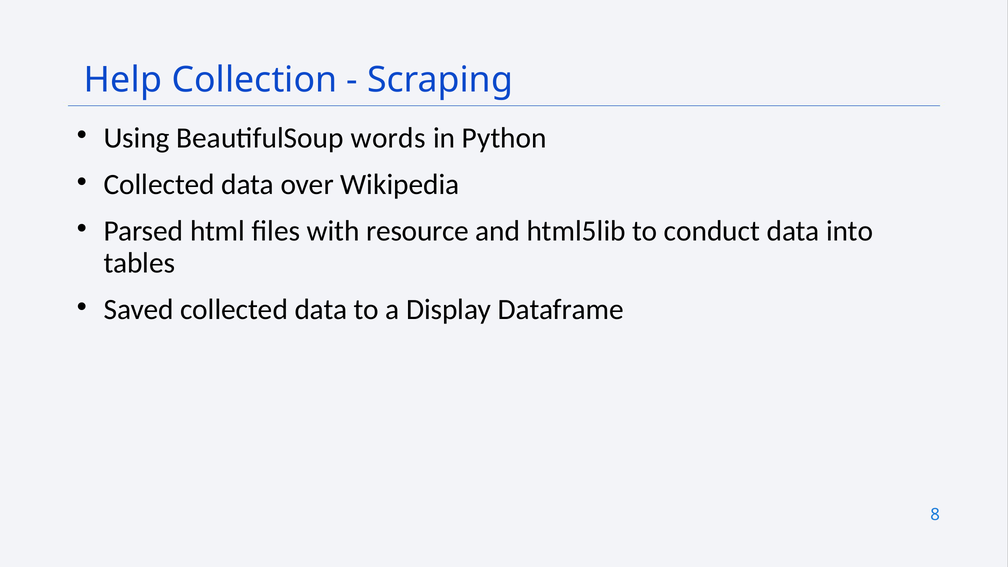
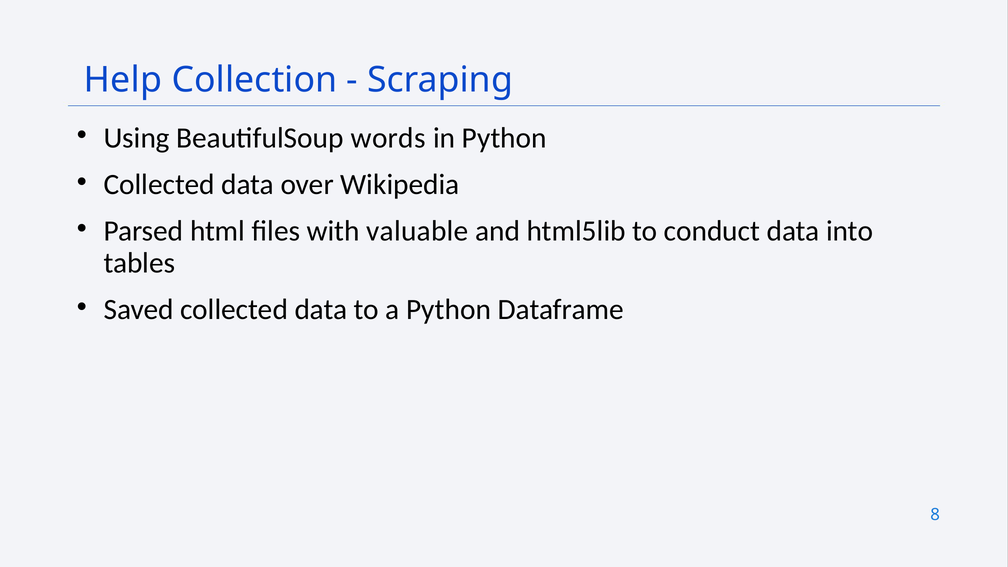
resource: resource -> valuable (417, 231)
a Display: Display -> Python (449, 310)
